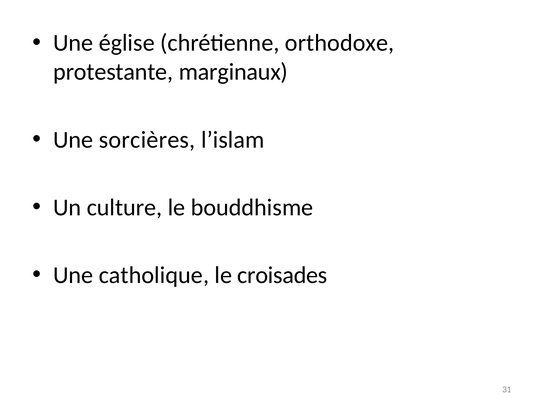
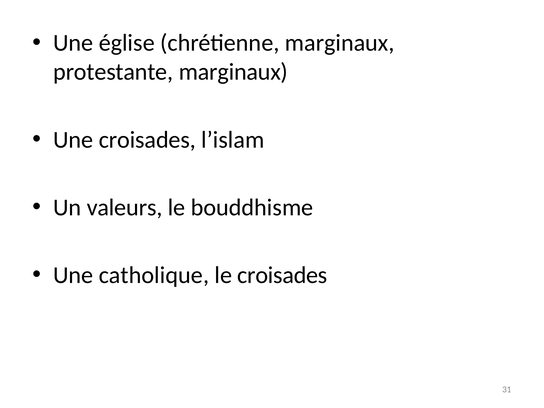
chrétienne orthodoxe: orthodoxe -> marginaux (340, 43)
Une sorcières: sorcières -> croisades (147, 140)
culture: culture -> valeurs (125, 207)
